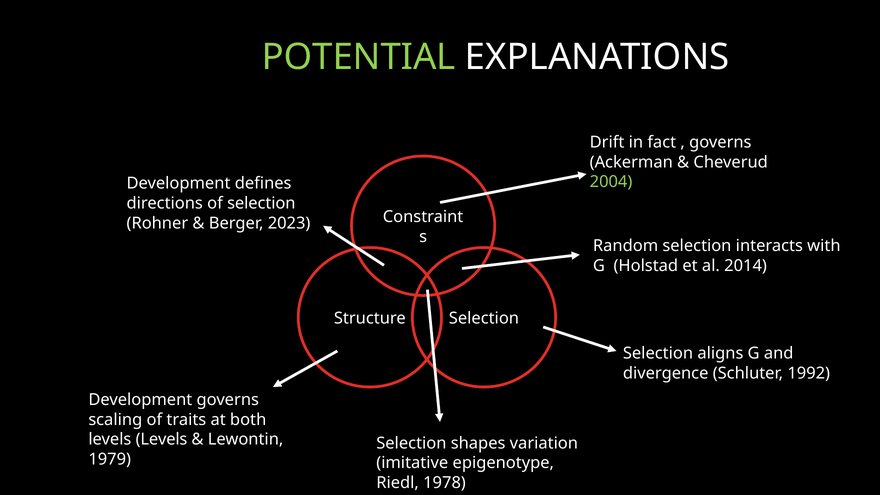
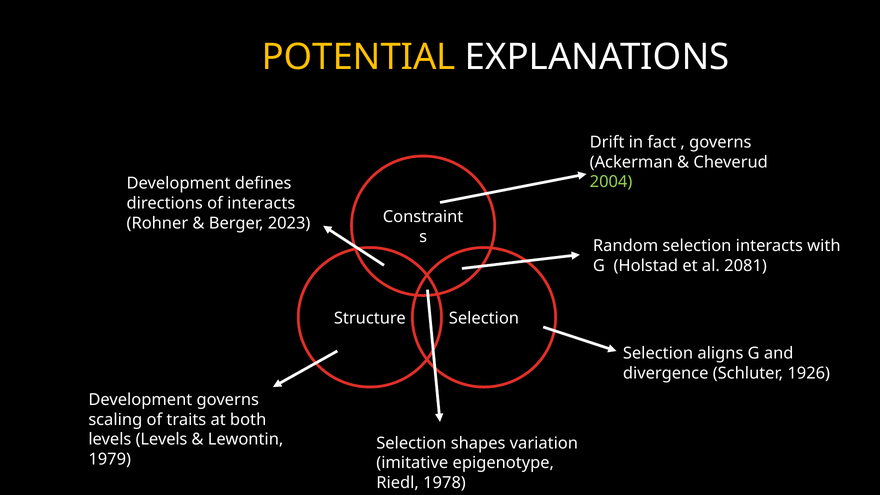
POTENTIAL colour: light green -> yellow (359, 57)
of selection: selection -> interacts (261, 203)
2014: 2014 -> 2081 (746, 266)
1992: 1992 -> 1926 (809, 373)
